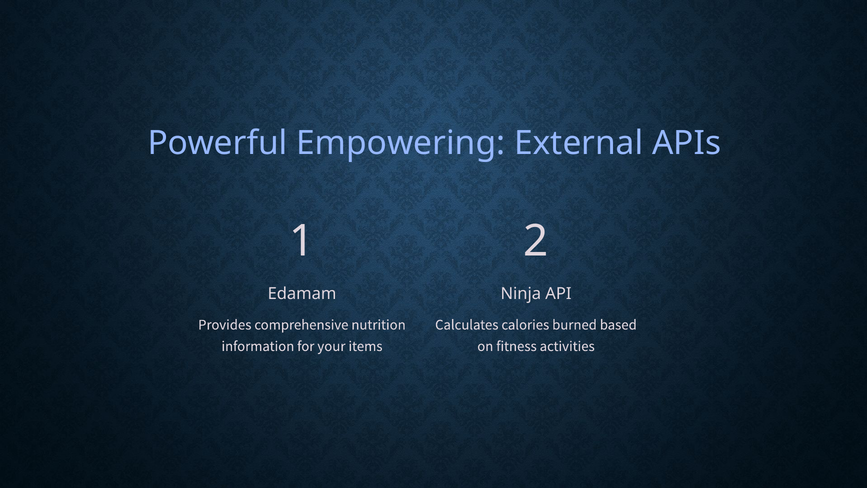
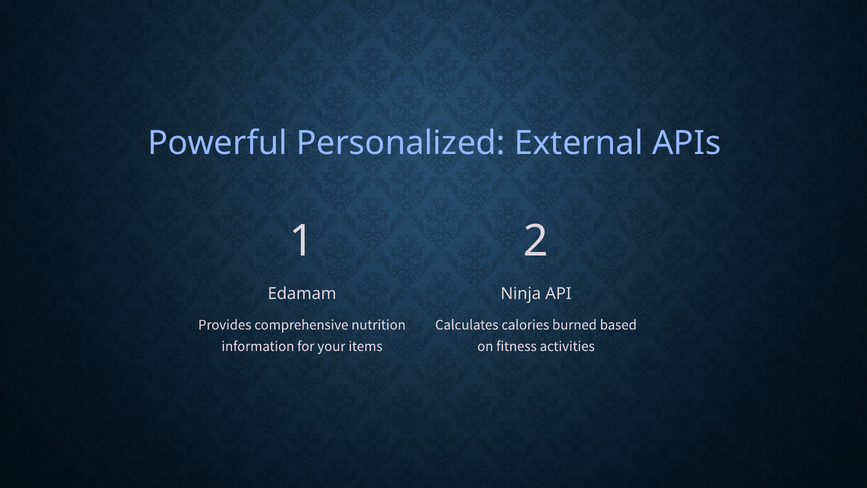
Empowering: Empowering -> Personalized (401, 143)
